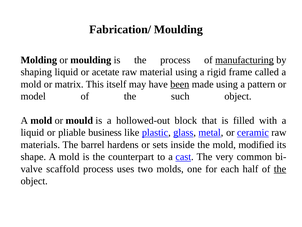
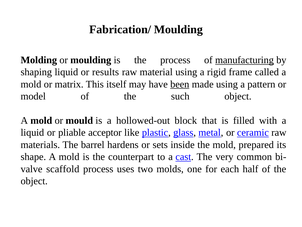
acetate: acetate -> results (106, 72)
business: business -> acceptor (105, 132)
modified: modified -> prepared (256, 144)
the underline: present -> none (280, 169)
